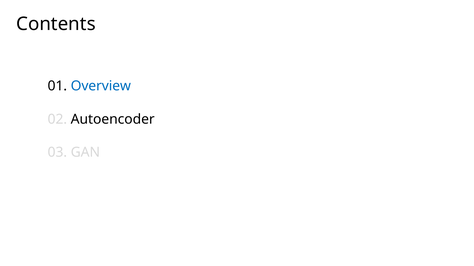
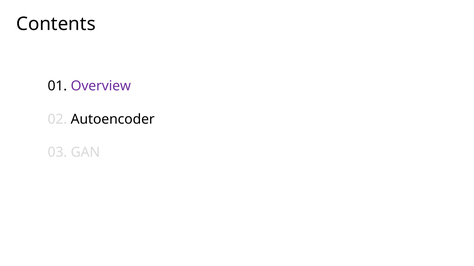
Overview colour: blue -> purple (101, 86)
